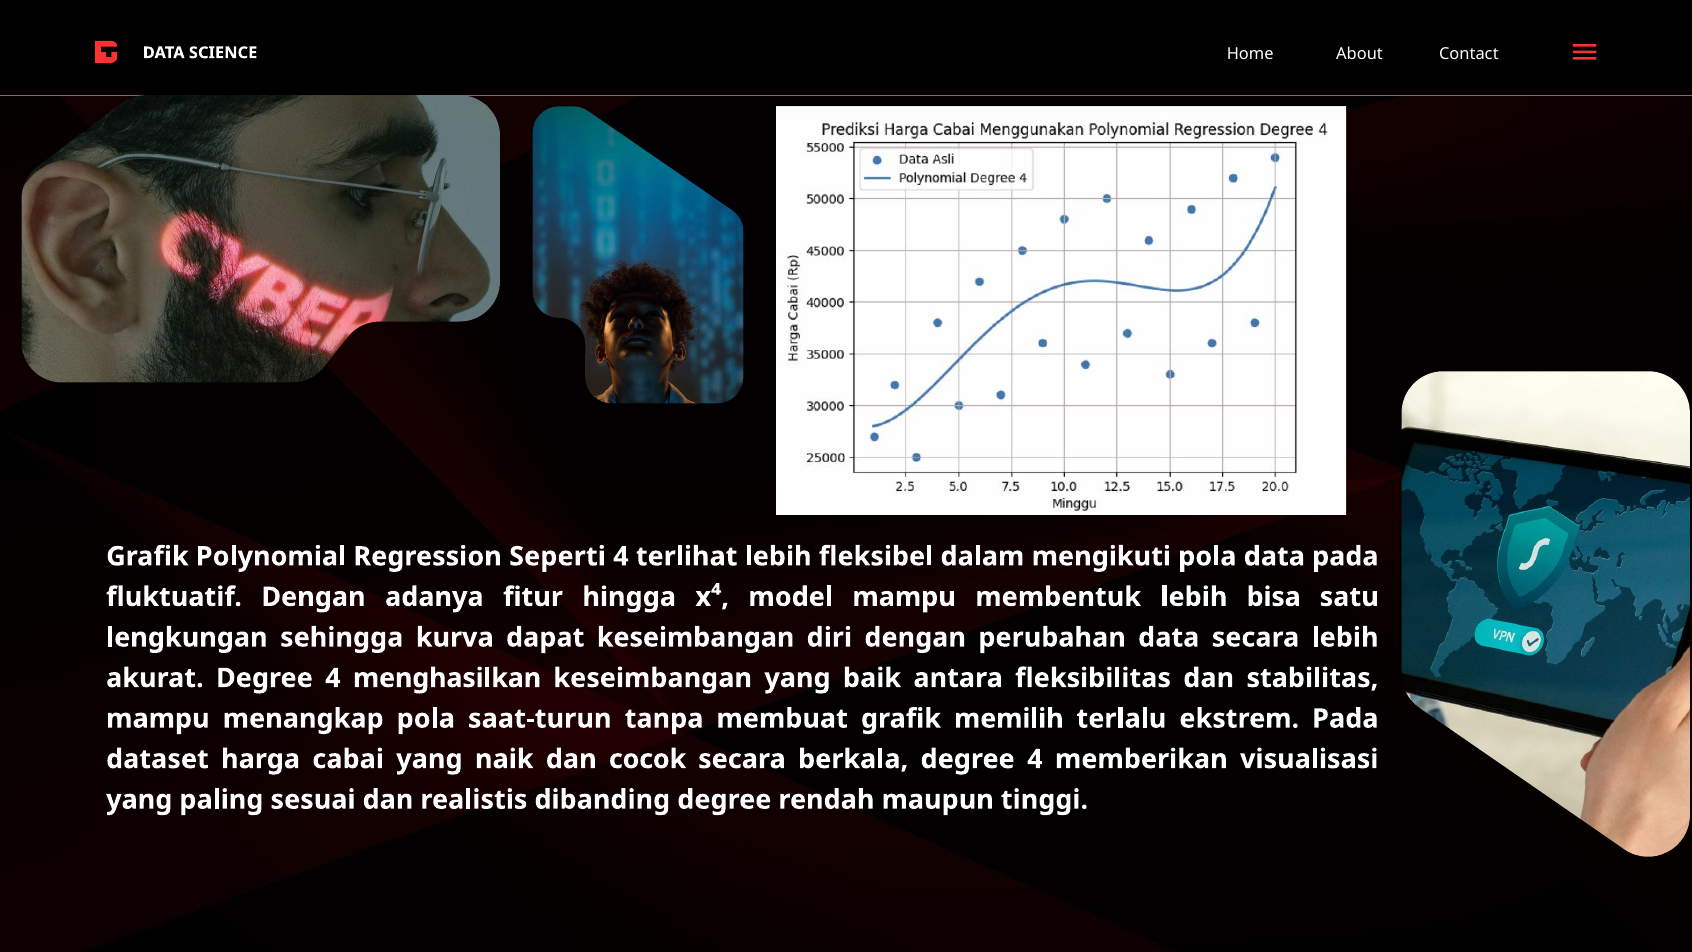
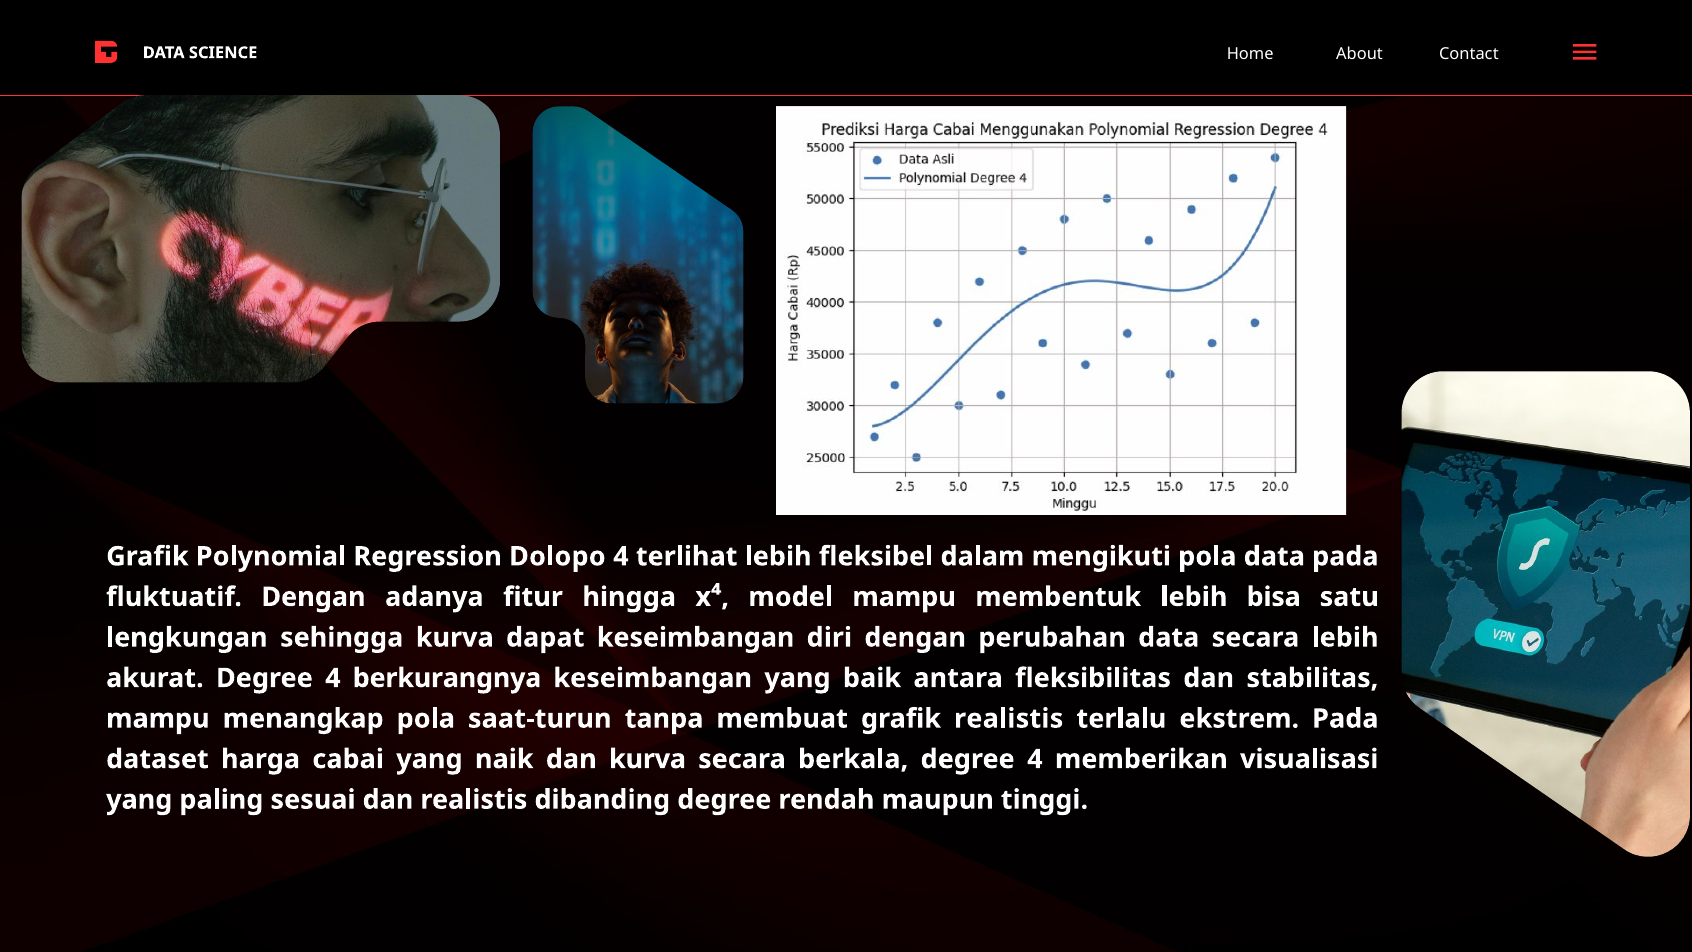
Seperti: Seperti -> Dolopo (557, 556)
menghasilkan: menghasilkan -> berkurangnya (447, 678)
grafik memilih: memilih -> realistis (1009, 719)
dan cocok: cocok -> kurva (648, 759)
